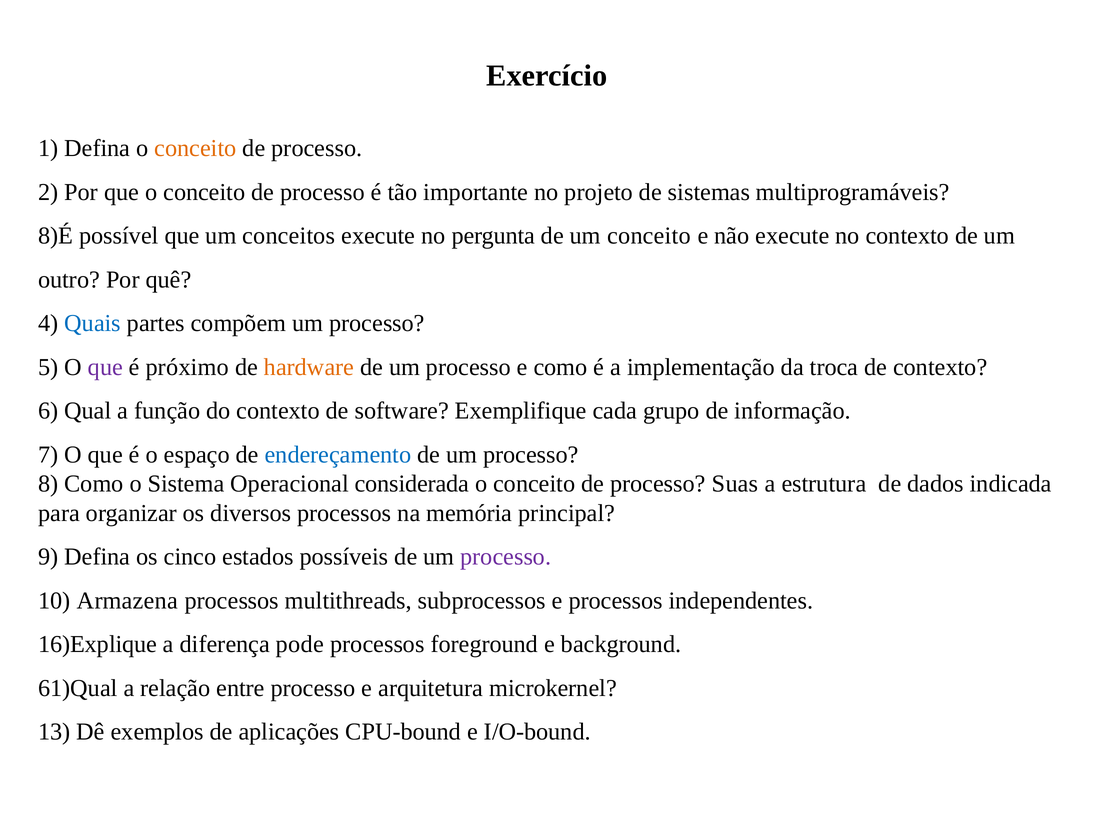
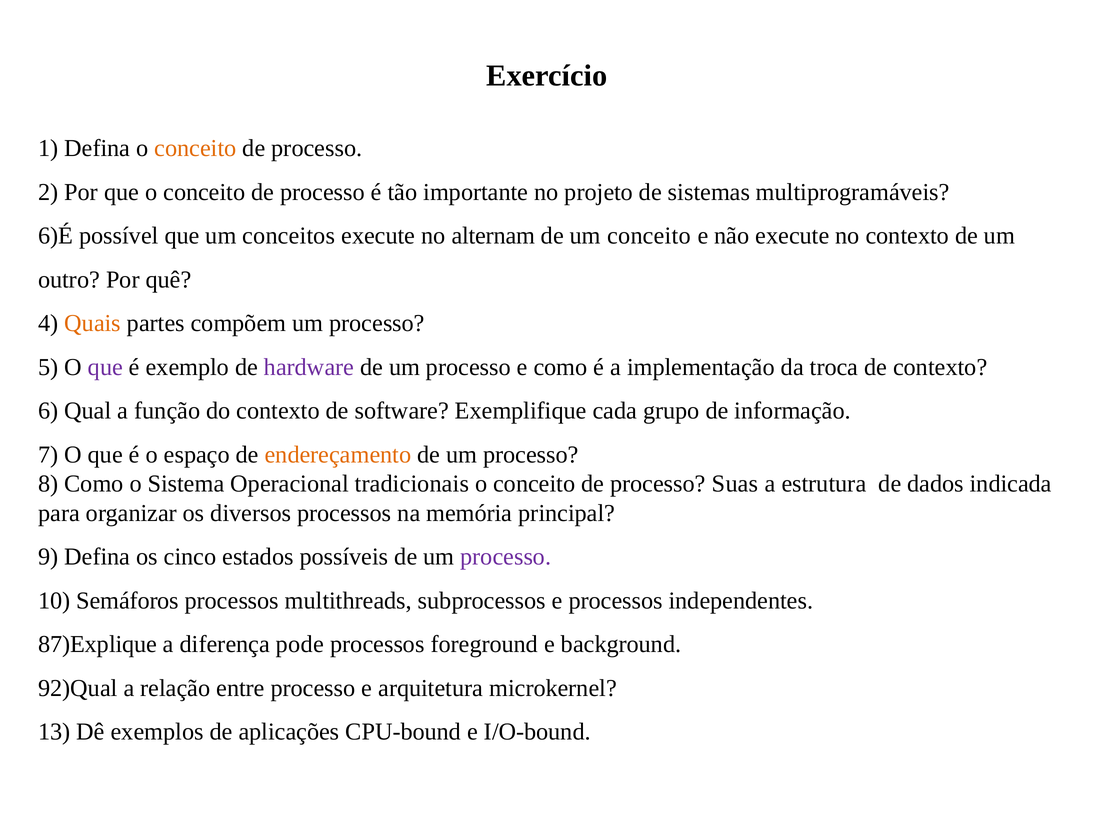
8)É: 8)É -> 6)É (56, 236)
pergunta: pergunta -> alternam (493, 236)
Quais colour: blue -> orange (93, 323)
próximo: próximo -> exemplo (187, 367)
hardware colour: orange -> purple (309, 367)
endereçamento colour: blue -> orange (338, 454)
considerada: considerada -> tradicionais (412, 484)
Armazena: Armazena -> Semáforos (128, 600)
16)Explique: 16)Explique -> 87)Explique (98, 644)
61)Qual: 61)Qual -> 92)Qual (78, 688)
